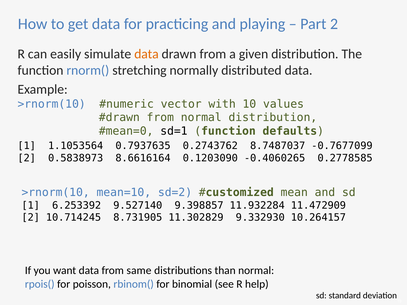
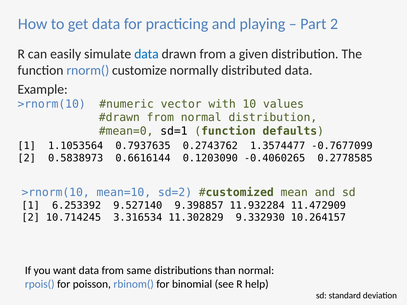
data colour: orange -> blue (146, 54)
stretching: stretching -> customize (139, 70)
8.7487037: 8.7487037 -> 1.3574477 (278, 146)
8.6616164: 8.6616164 -> 0.6616144 (143, 158)
8.731905: 8.731905 -> 3.316534 (138, 218)
